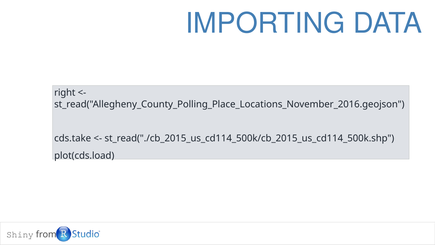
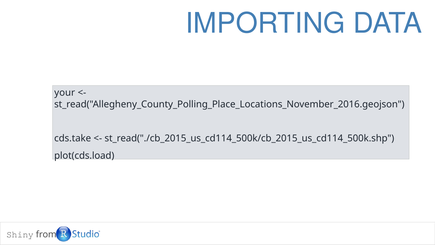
right: right -> your (65, 93)
